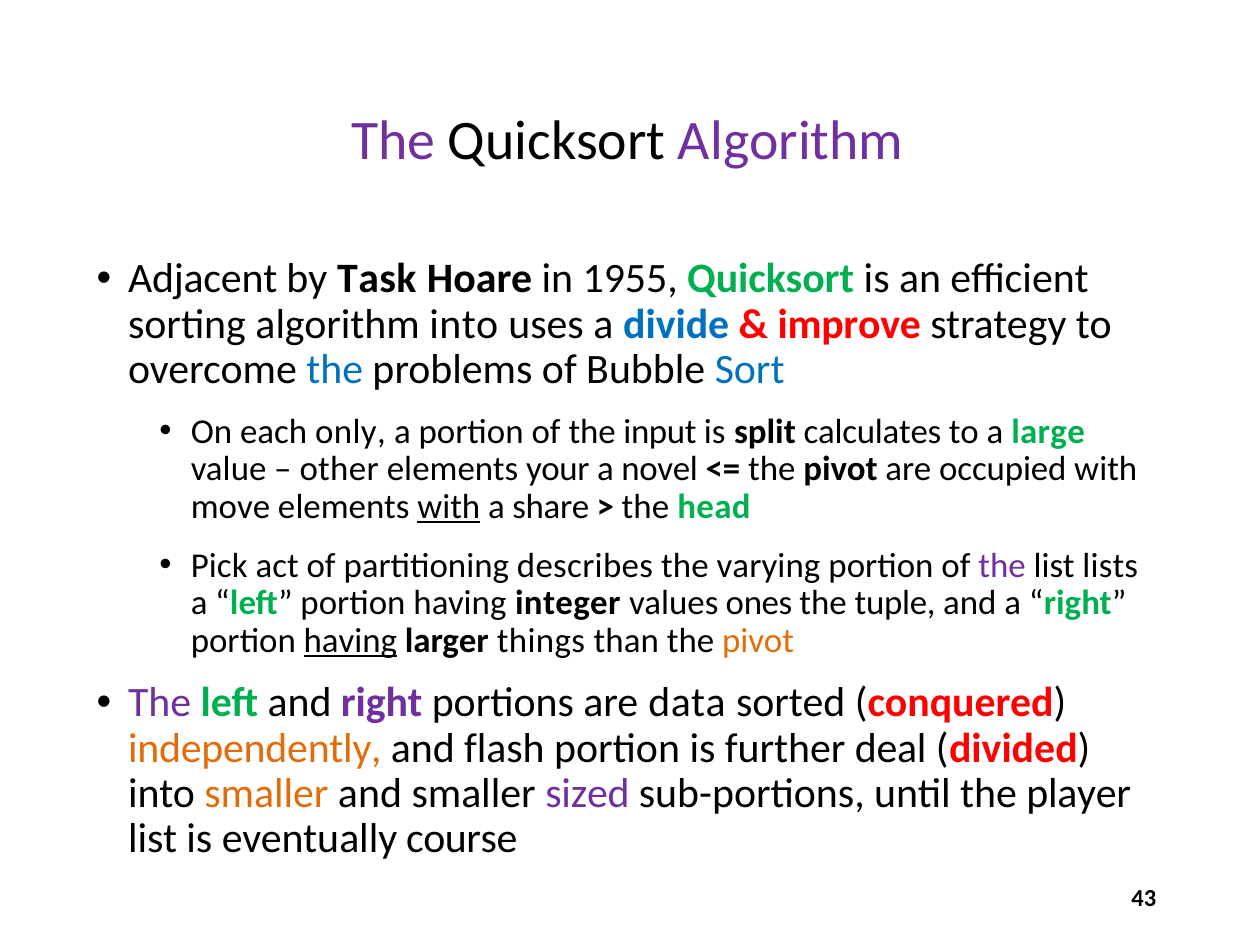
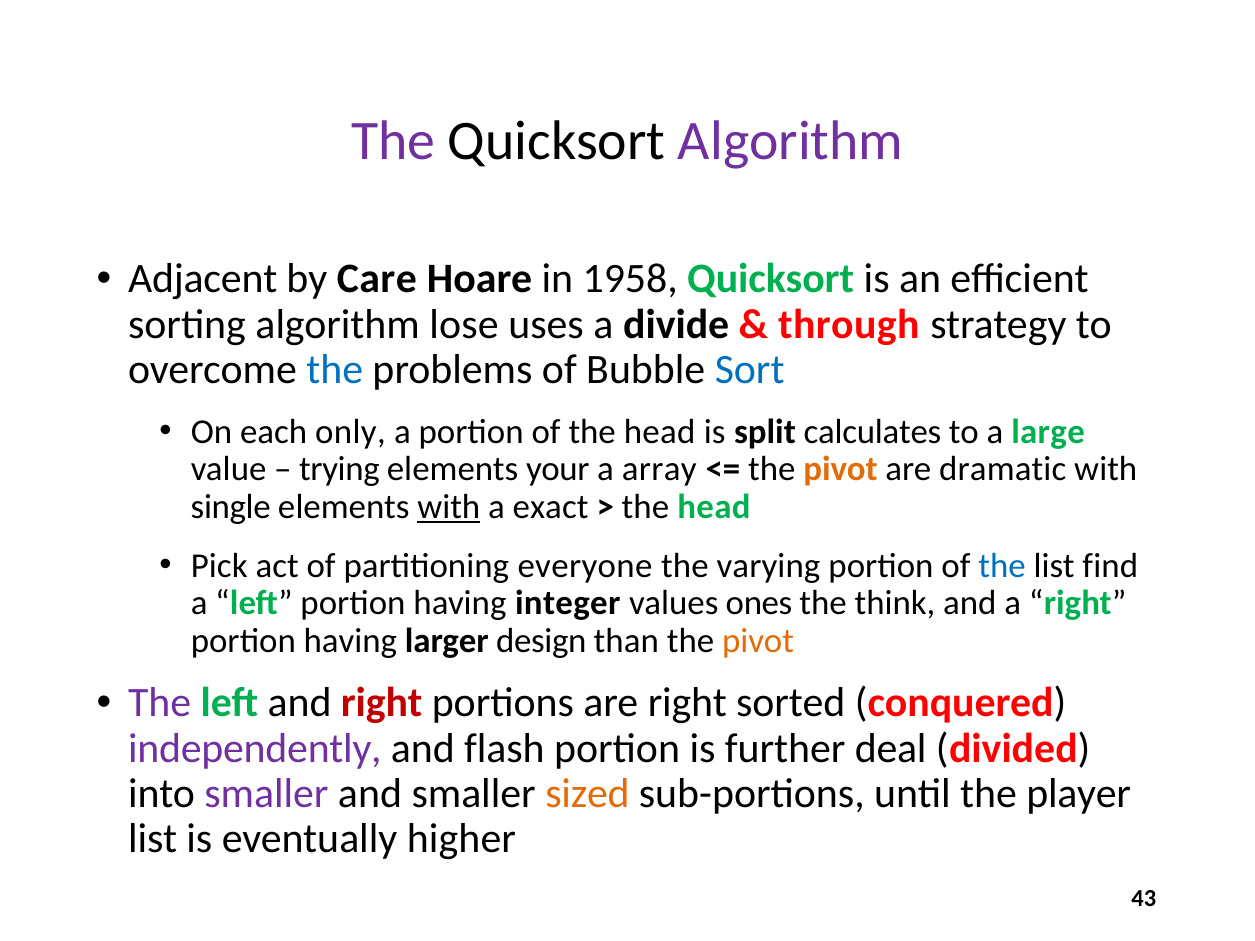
Task: Task -> Care (377, 279)
1955: 1955 -> 1958 (630, 279)
algorithm into: into -> lose (464, 324)
divide colour: blue -> black (676, 324)
improve: improve -> through (849, 324)
of the input: input -> head (660, 432)
other: other -> trying (339, 469)
novel: novel -> array (659, 469)
pivot colour: black -> orange (841, 469)
occupied: occupied -> dramatic (1003, 469)
move: move -> single (231, 507)
share: share -> exact (551, 507)
describes: describes -> everyone (585, 566)
the colour: purple -> blue (1002, 566)
lists: lists -> find (1110, 566)
tuple: tuple -> think (895, 603)
having underline: present -> none (350, 641)
things: things -> design (541, 641)
right colour: purple -> red (382, 703)
are data: data -> right (687, 703)
independently colour: orange -> purple (255, 748)
smaller colour: orange -> purple (266, 794)
sized colour: purple -> orange (587, 794)
course: course -> higher (461, 839)
